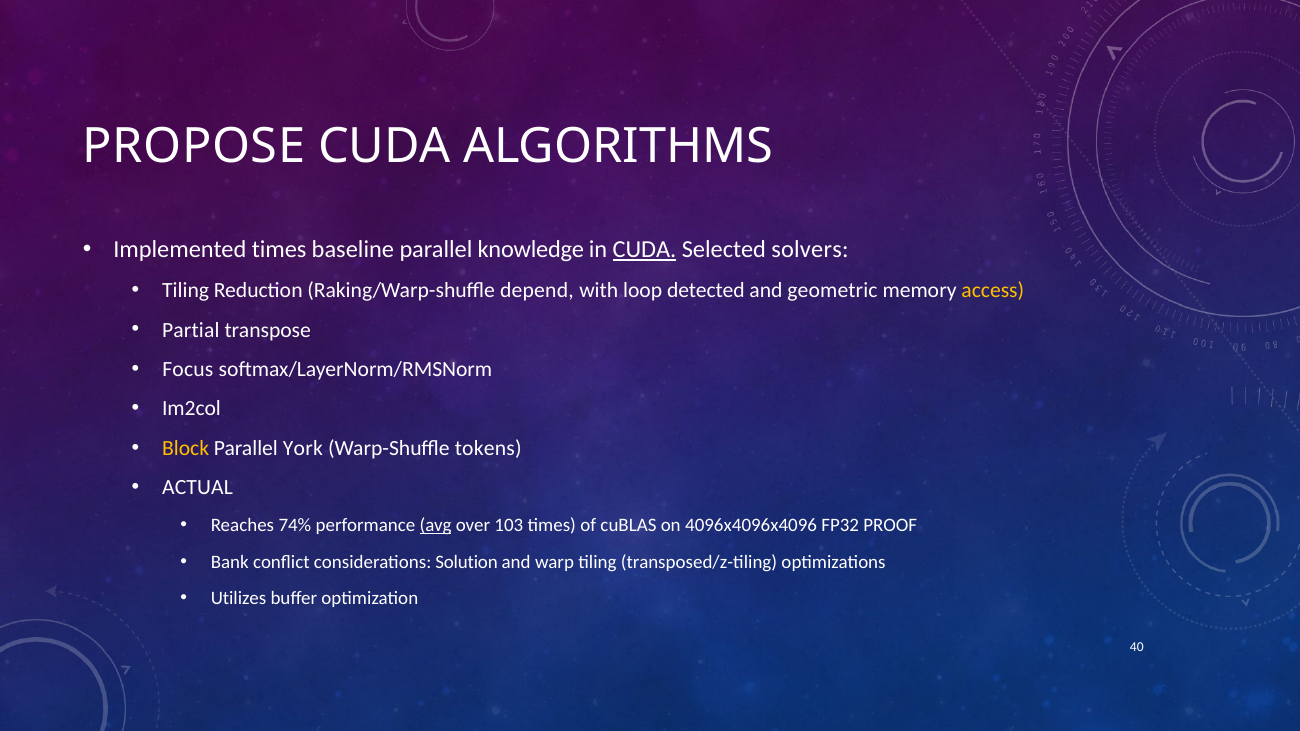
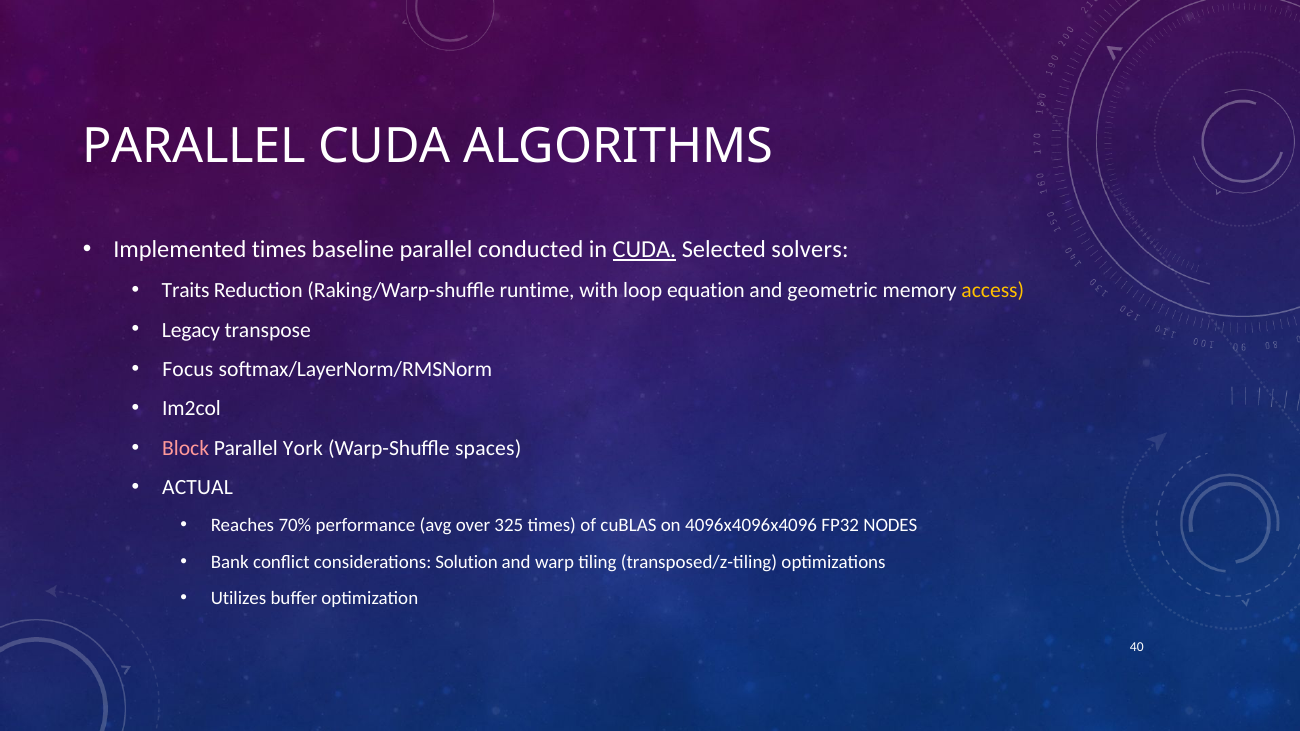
PROPOSE: PROPOSE -> PARALLEL (194, 146)
knowledge: knowledge -> conducted (531, 250)
Tiling: Tiling -> Traits (186, 290)
depend: depend -> runtime (537, 290)
detected: detected -> equation (706, 290)
Partial: Partial -> Legacy (191, 330)
Block colour: yellow -> pink (186, 448)
tokens: tokens -> spaces (488, 448)
74%: 74% -> 70% (295, 526)
avg underline: present -> none (436, 526)
103: 103 -> 325 (509, 526)
PROOF: PROOF -> NODES (890, 526)
